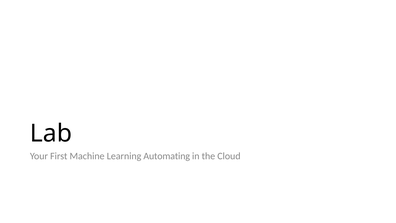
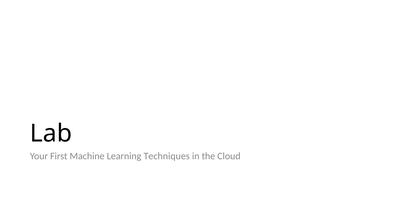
Automating: Automating -> Techniques (167, 156)
